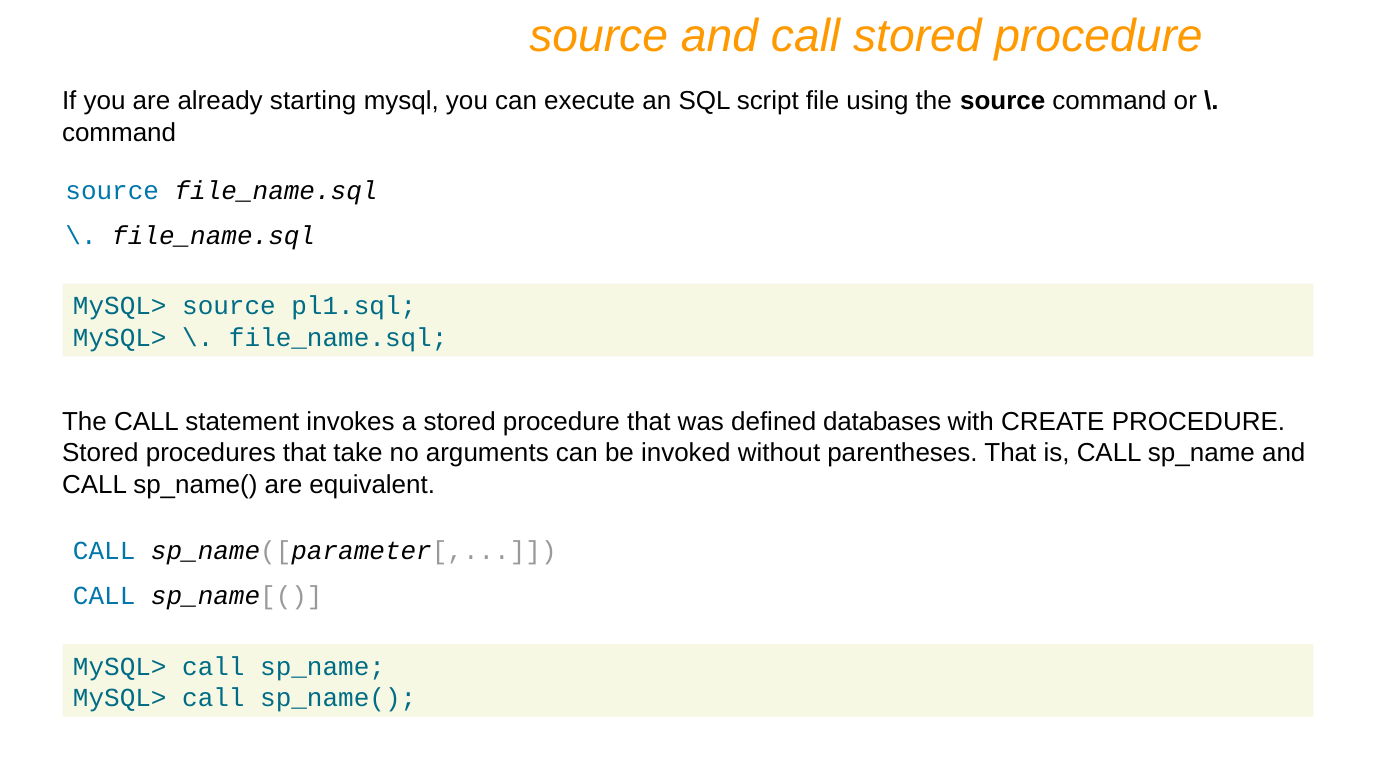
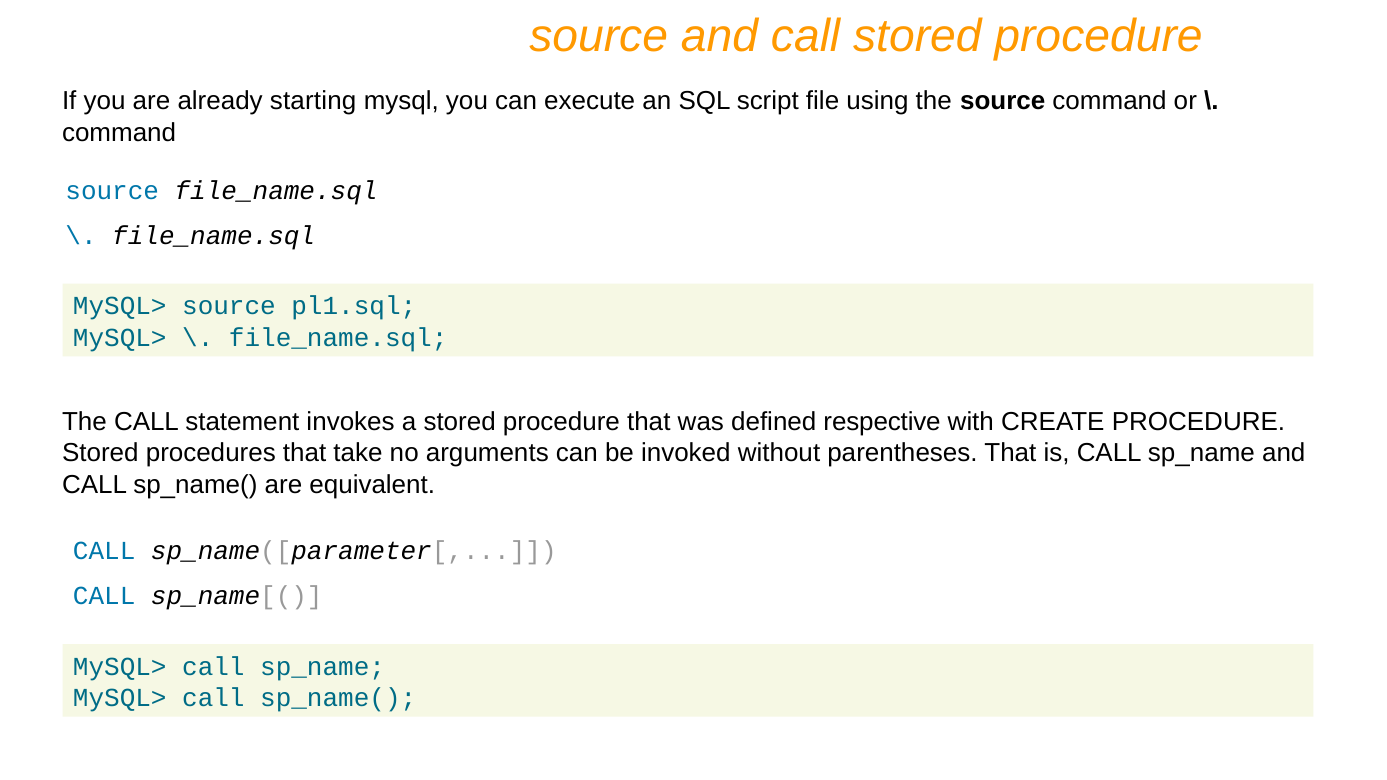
databases: databases -> respective (882, 422)
